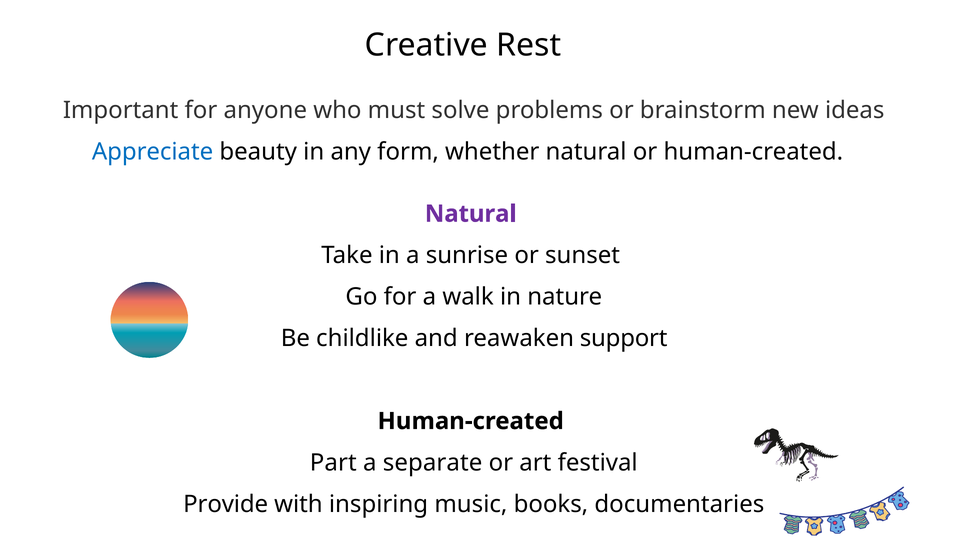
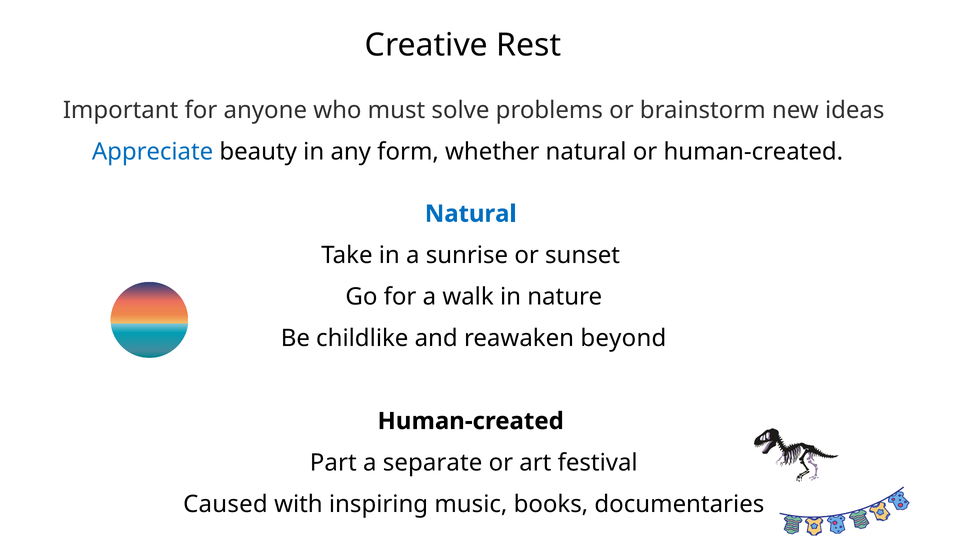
Natural colour: purple -> blue (471, 214)
support: support -> beyond (623, 338)
Provide: Provide -> Caused (225, 504)
